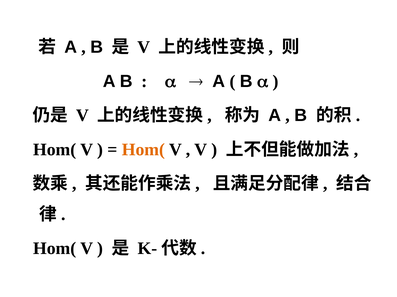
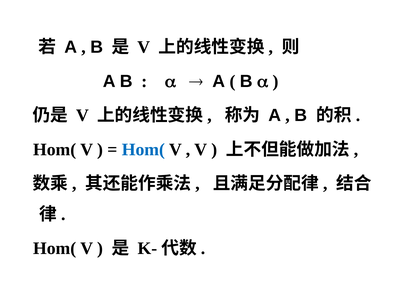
Hom( colour: orange -> blue (143, 150)
